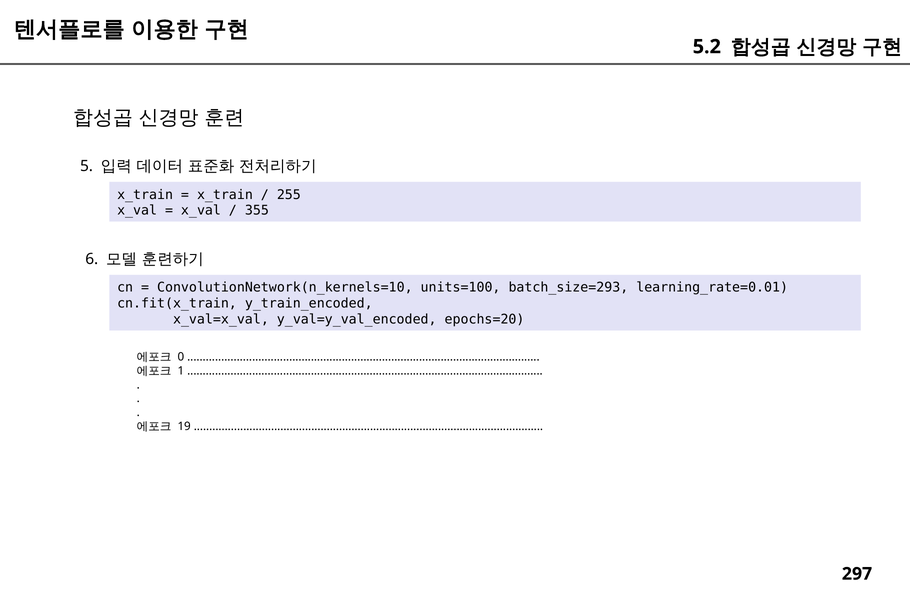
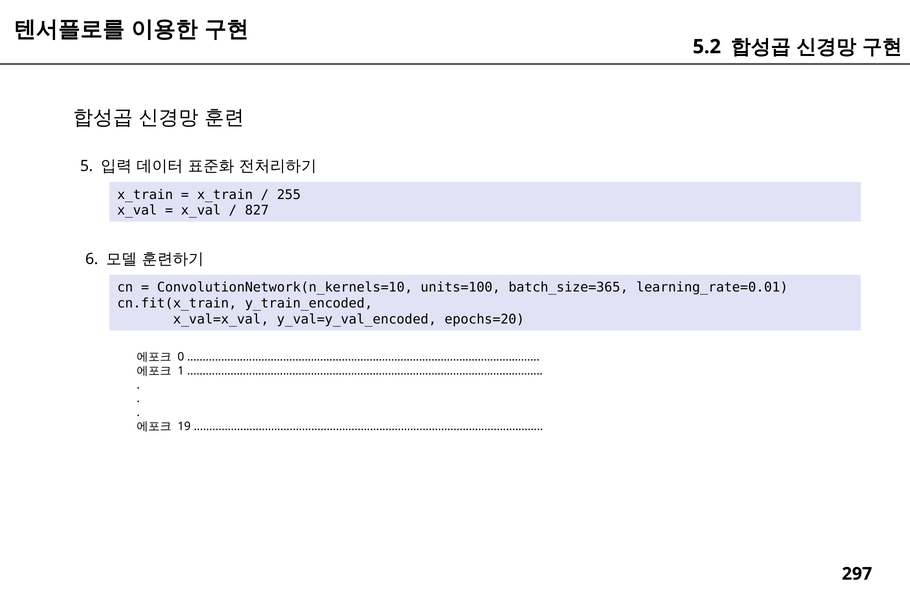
355: 355 -> 827 (257, 211)
batch_size=293: batch_size=293 -> batch_size=365 (568, 287)
